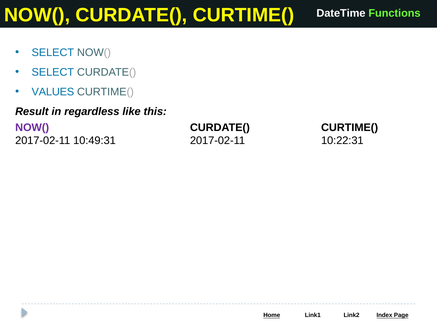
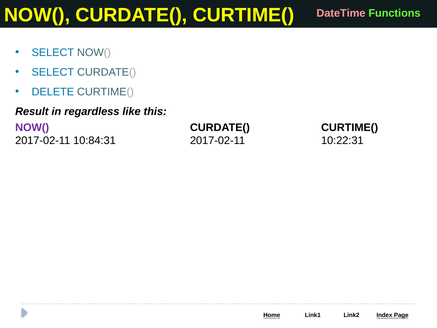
DateTime colour: white -> pink (341, 13)
VALUES: VALUES -> DELETE (53, 92)
10:49:31: 10:49:31 -> 10:84:31 (94, 141)
